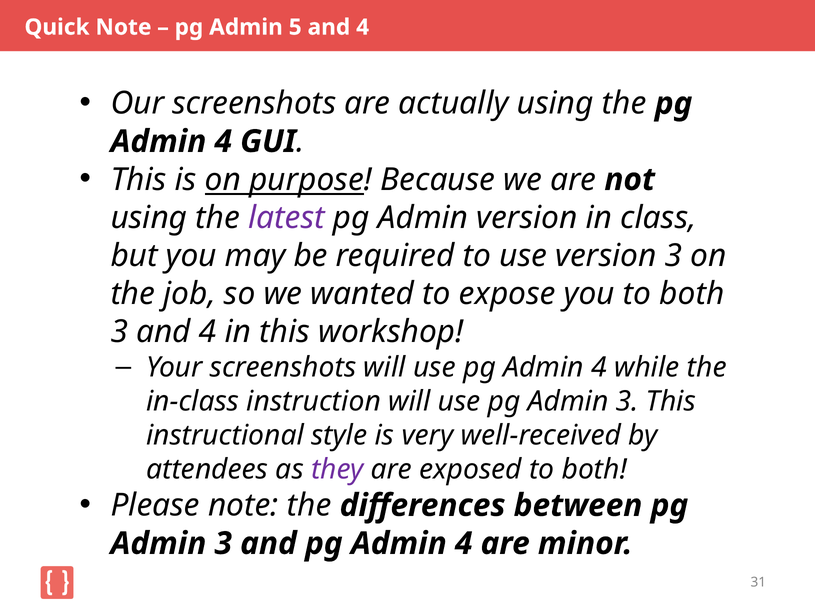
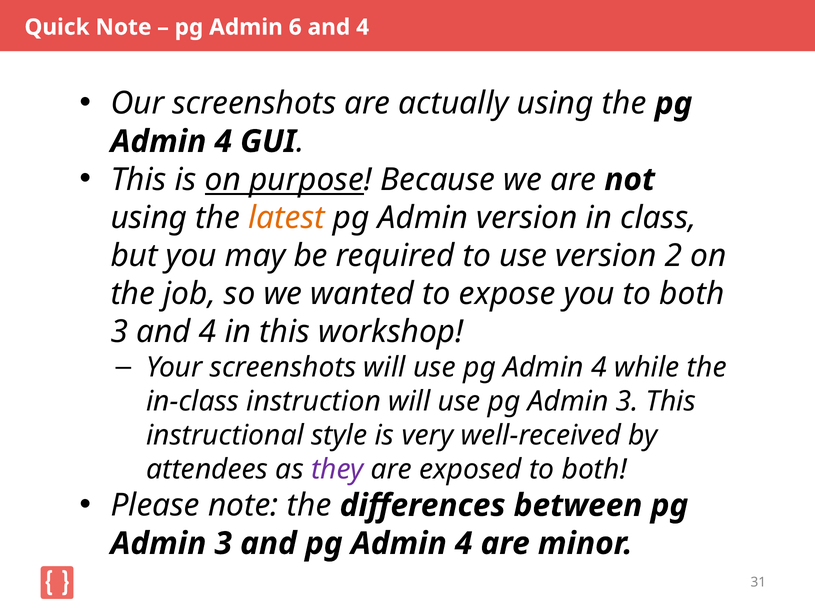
5: 5 -> 6 (295, 27)
latest colour: purple -> orange (287, 218)
version 3: 3 -> 2 (673, 256)
